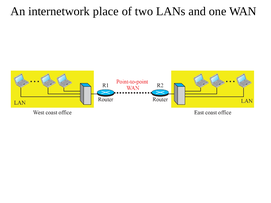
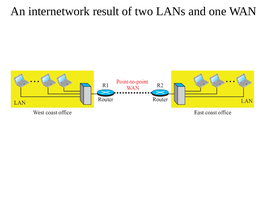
place: place -> result (106, 11)
